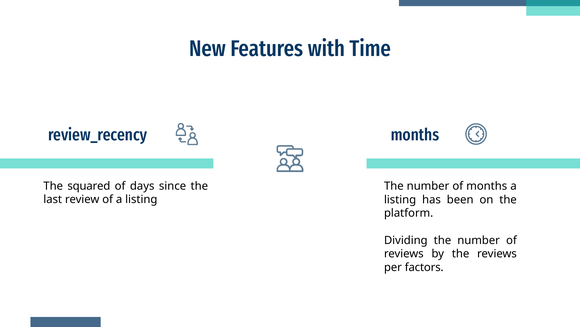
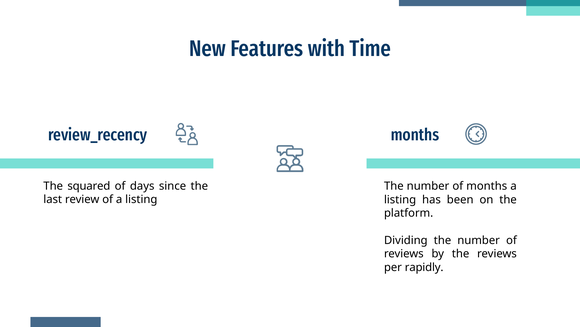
factors: factors -> rapidly (424, 267)
